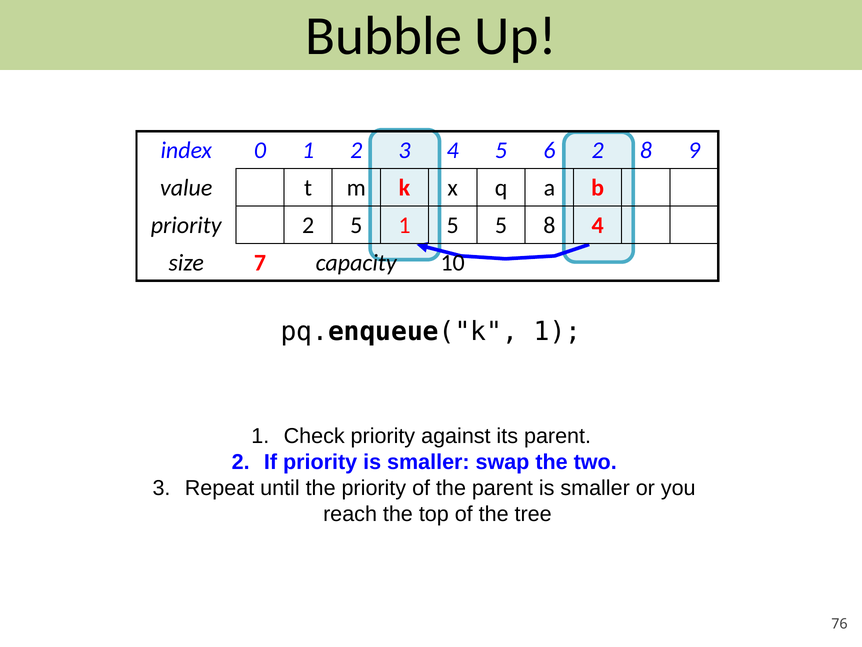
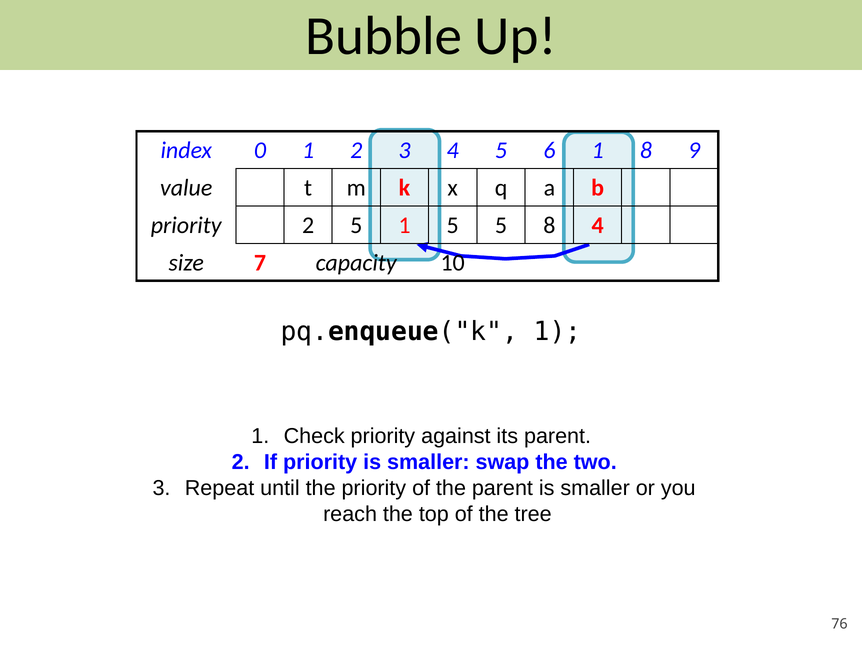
6 2: 2 -> 1 (598, 150)
